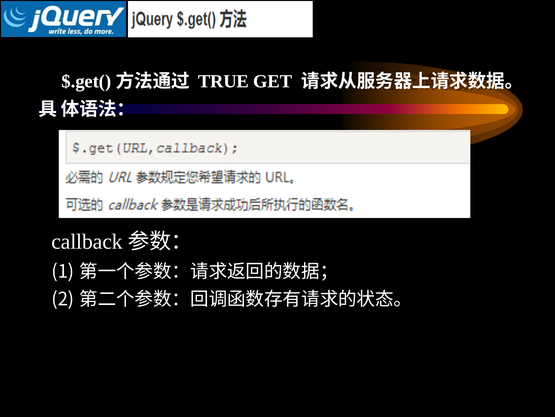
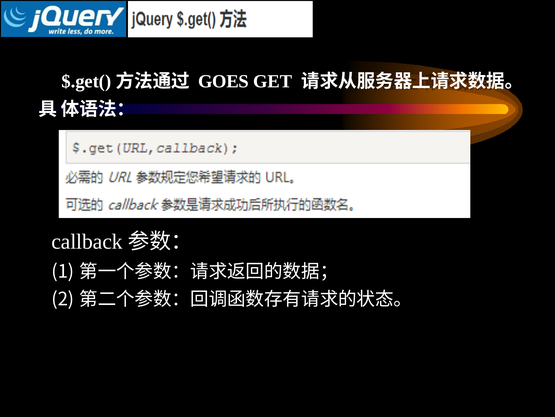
TRUE: TRUE -> GOES (223, 81)
